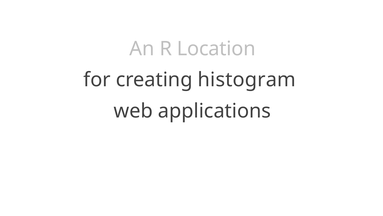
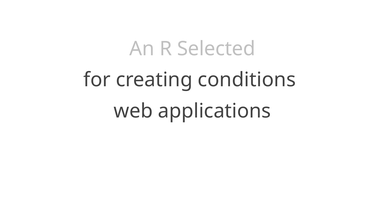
Location: Location -> Selected (216, 49)
histogram: histogram -> conditions (247, 80)
